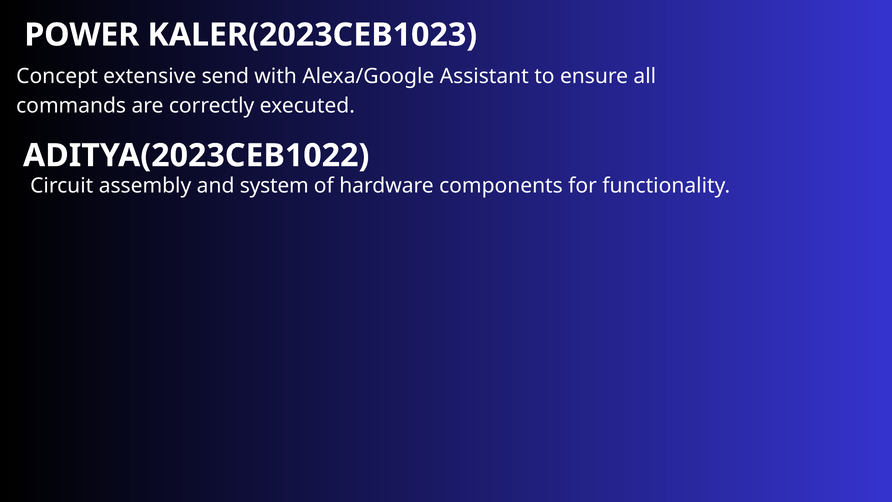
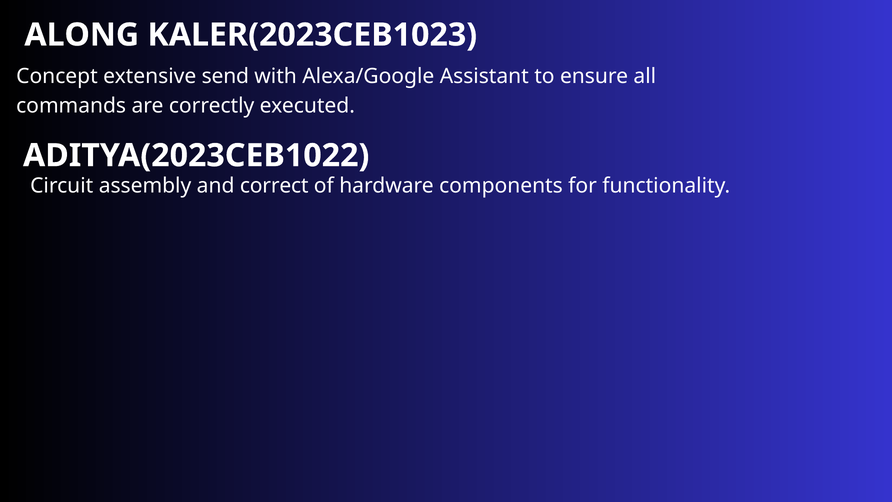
POWER: POWER -> ALONG (82, 35)
system: system -> correct (274, 186)
